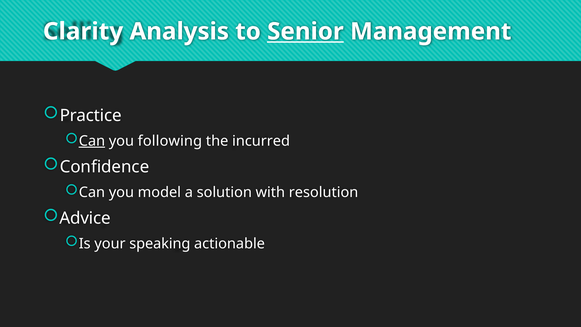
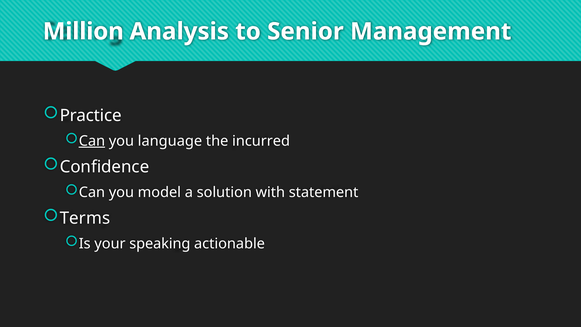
Clarity: Clarity -> Million (83, 31)
Senior underline: present -> none (305, 31)
following: following -> language (170, 141)
resolution: resolution -> statement (324, 192)
Advice: Advice -> Terms (85, 218)
